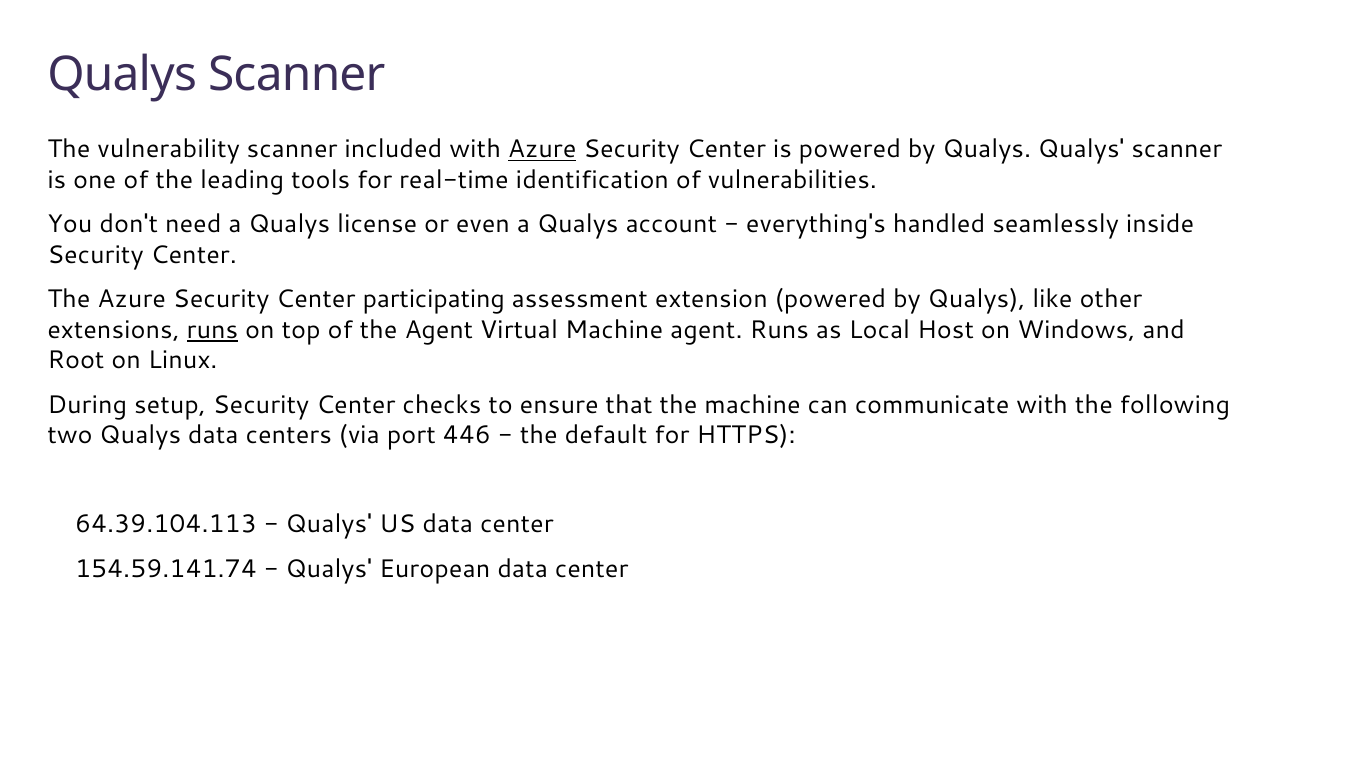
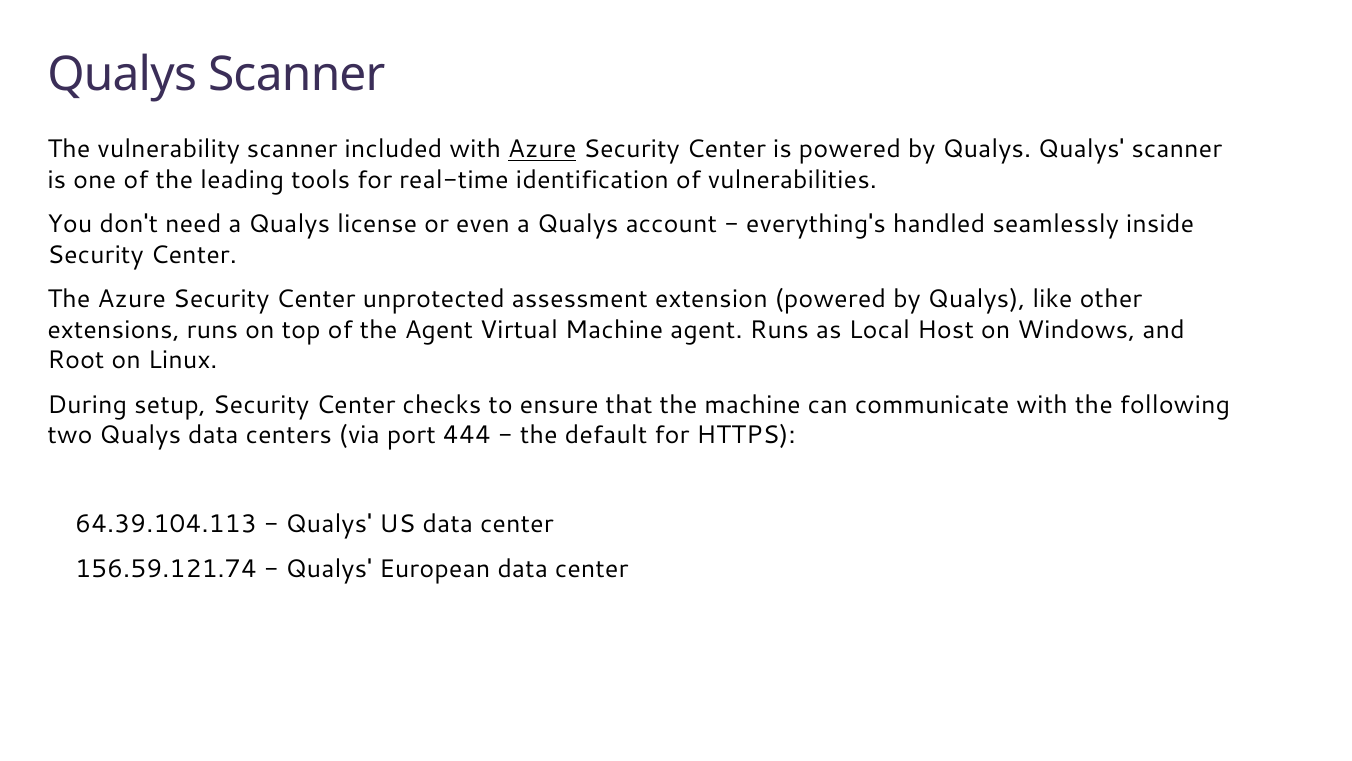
participating: participating -> unprotected (434, 299)
runs underline: present -> none (212, 330)
446: 446 -> 444 (467, 435)
154.59.141.74: 154.59.141.74 -> 156.59.121.74 (166, 569)
